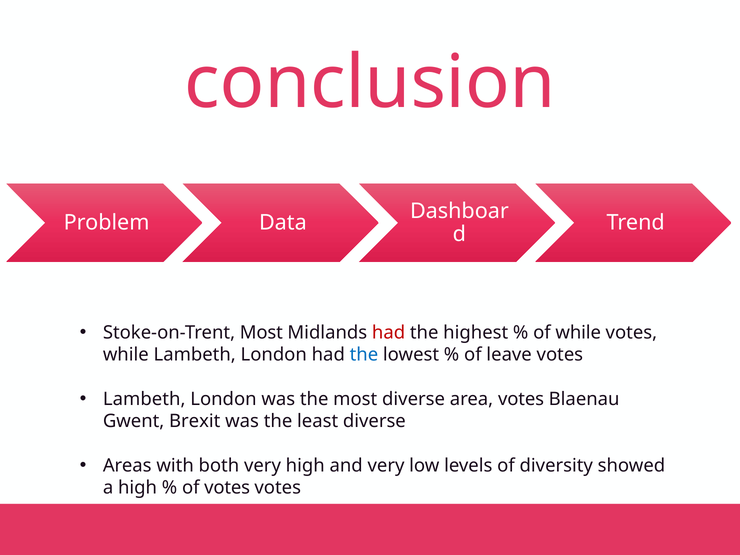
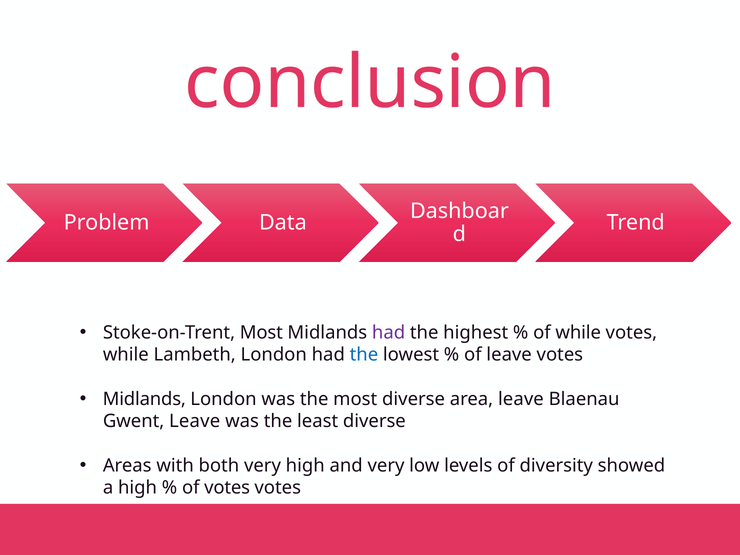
had colour: red -> purple (389, 332)
Lambeth: Lambeth -> Midlands (144, 399)
area votes: votes -> leave (521, 399)
Gwent Brexit: Brexit -> Leave (195, 421)
